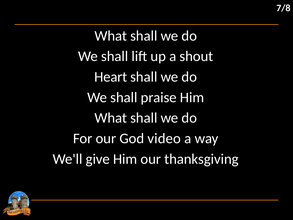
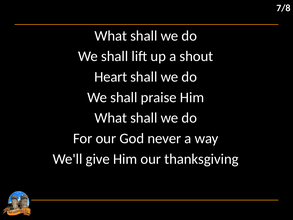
video: video -> never (164, 138)
